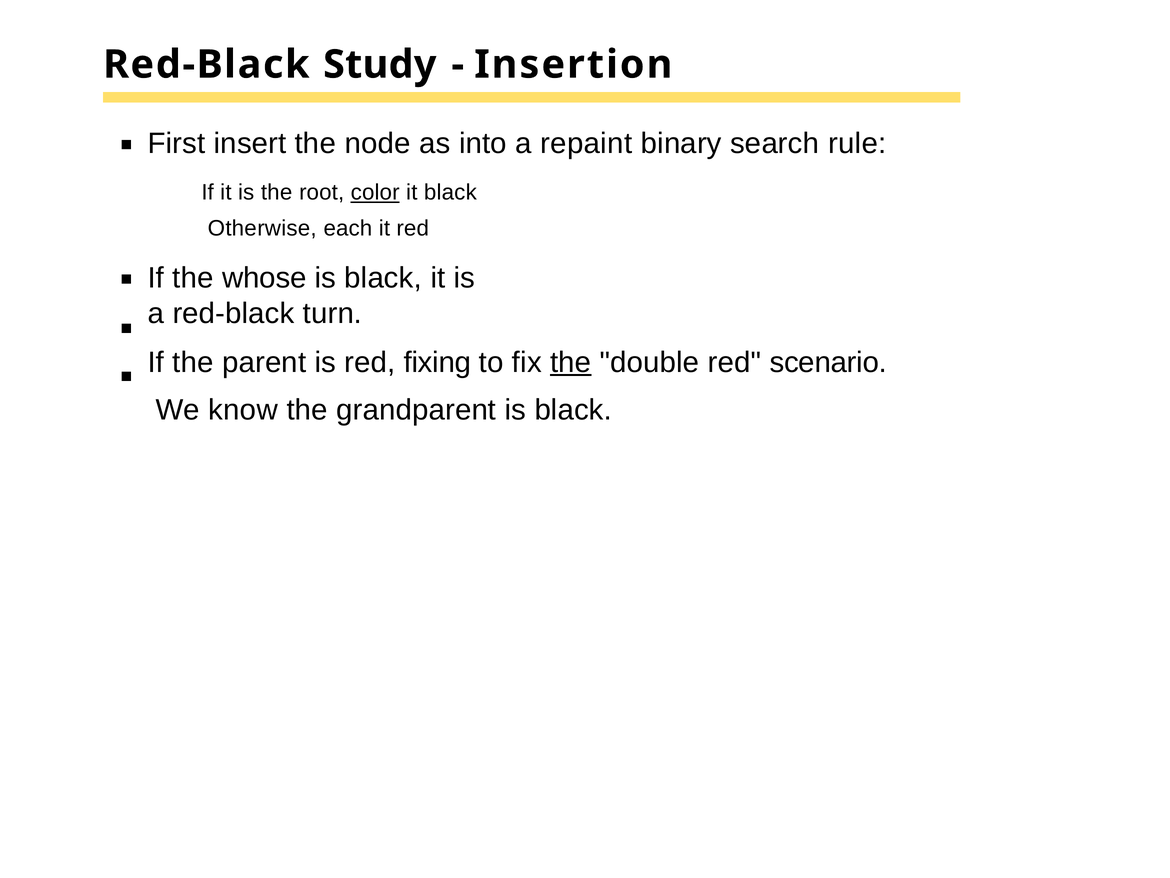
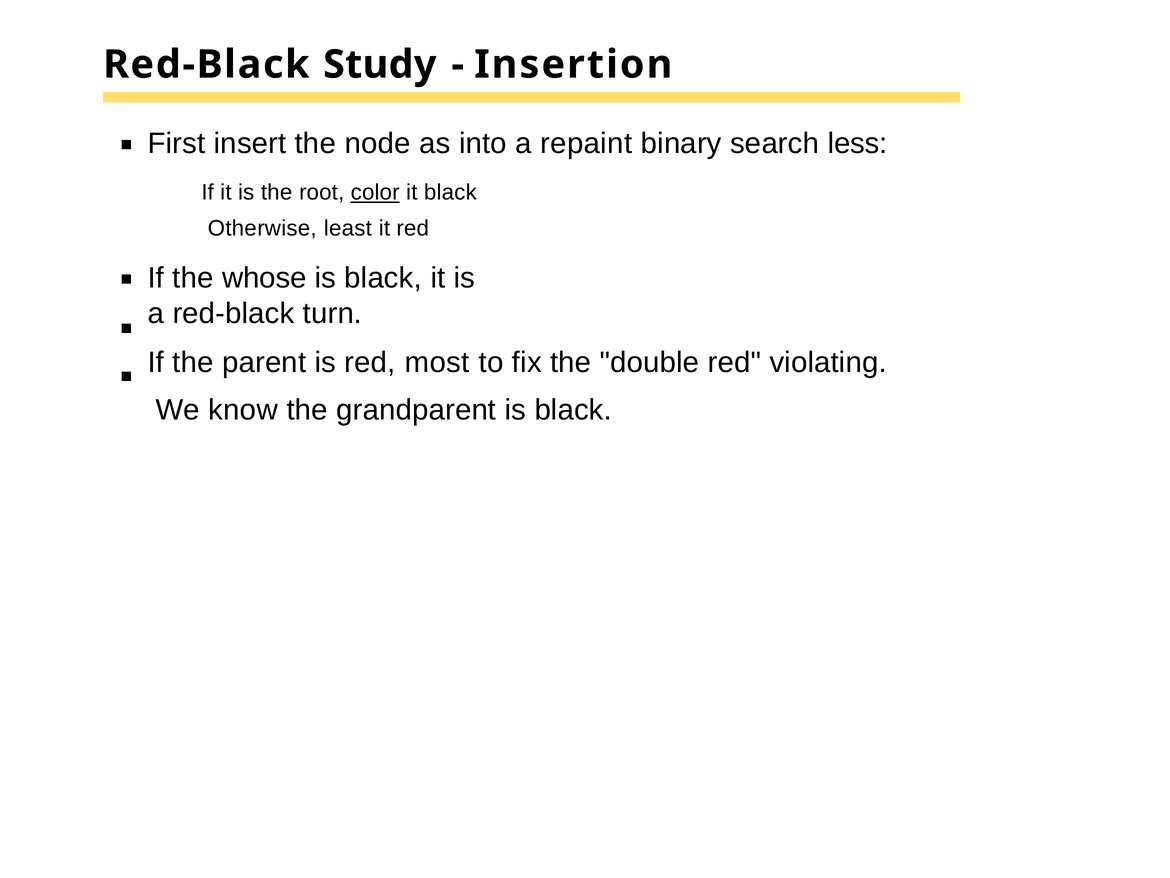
rule: rule -> less (858, 143)
each: each -> least (348, 228)
fixing: fixing -> most (437, 362)
the underline: present -> none (571, 362)
scenario: scenario -> violating (828, 362)
